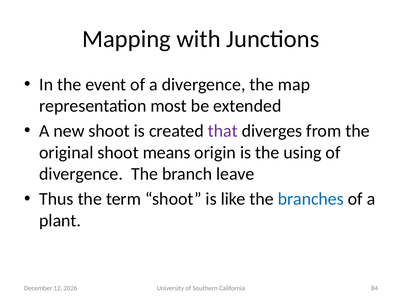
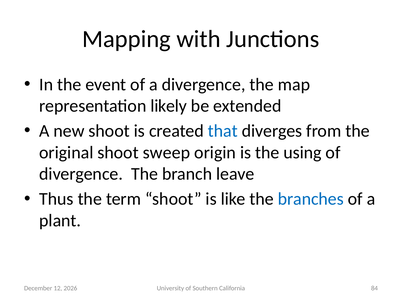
most: most -> likely (169, 106)
that colour: purple -> blue (223, 131)
means: means -> sweep (166, 152)
